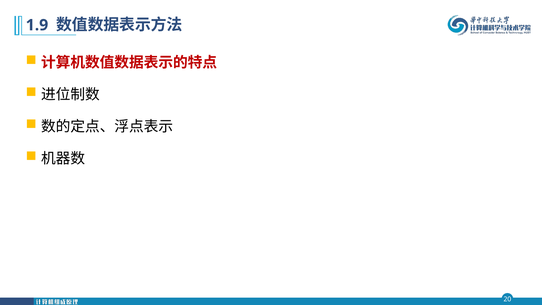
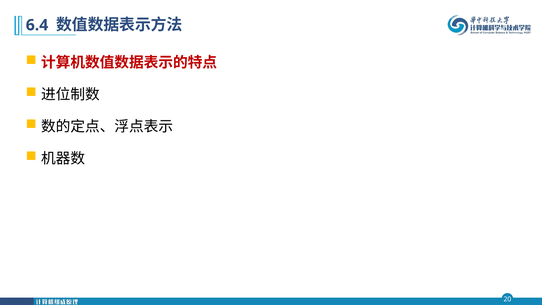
1.9: 1.9 -> 6.4 (37, 25)
